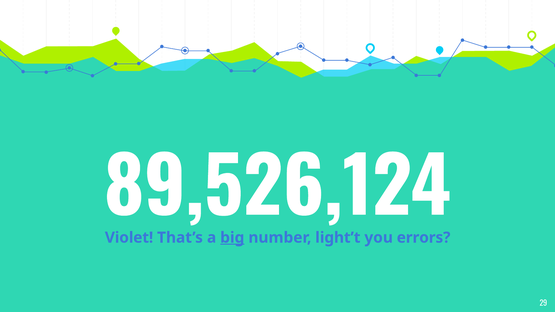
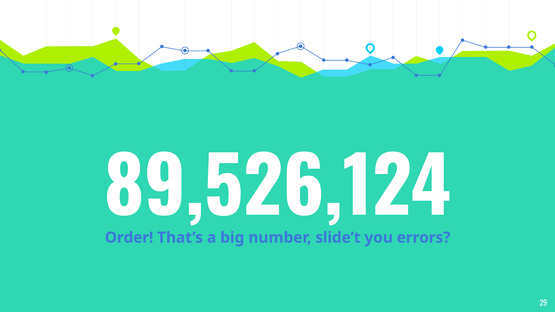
Violet: Violet -> Order (129, 238)
big underline: present -> none (232, 238)
light’t: light’t -> slide’t (338, 238)
